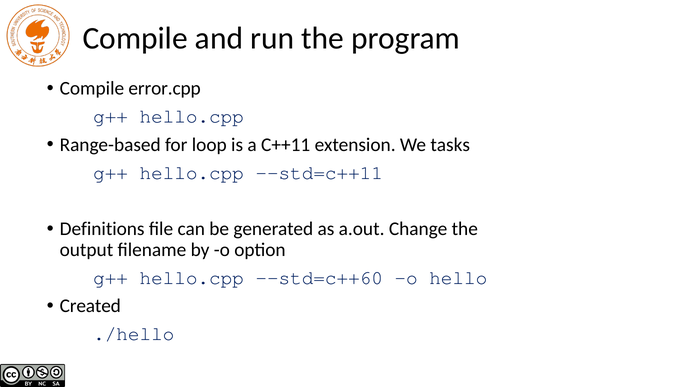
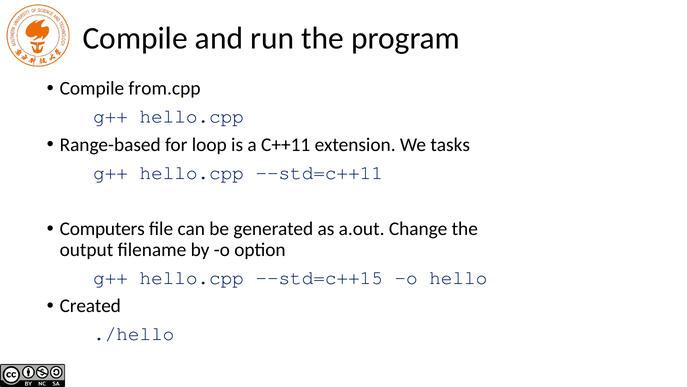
error.cpp: error.cpp -> from.cpp (165, 88)
Definitions: Definitions -> Computers (102, 229)
--std=c++60: --std=c++60 -> --std=c++15 (319, 278)
